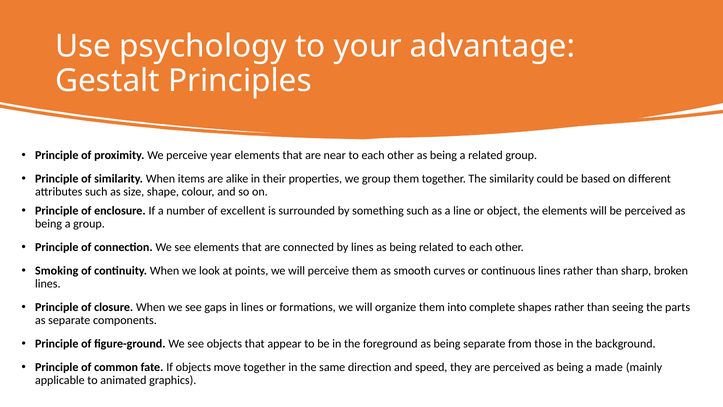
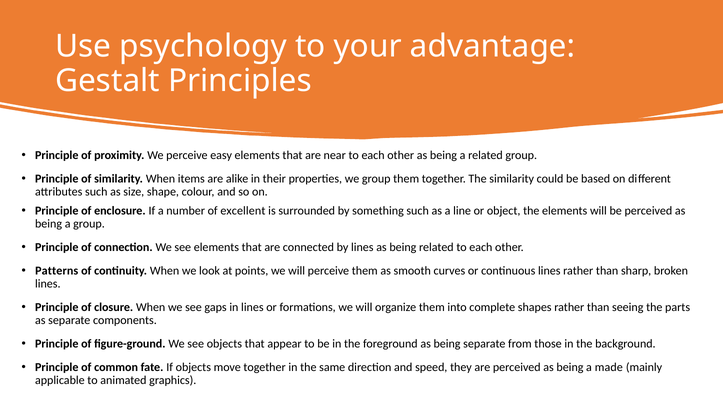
year: year -> easy (221, 155)
Smoking: Smoking -> Patterns (57, 271)
